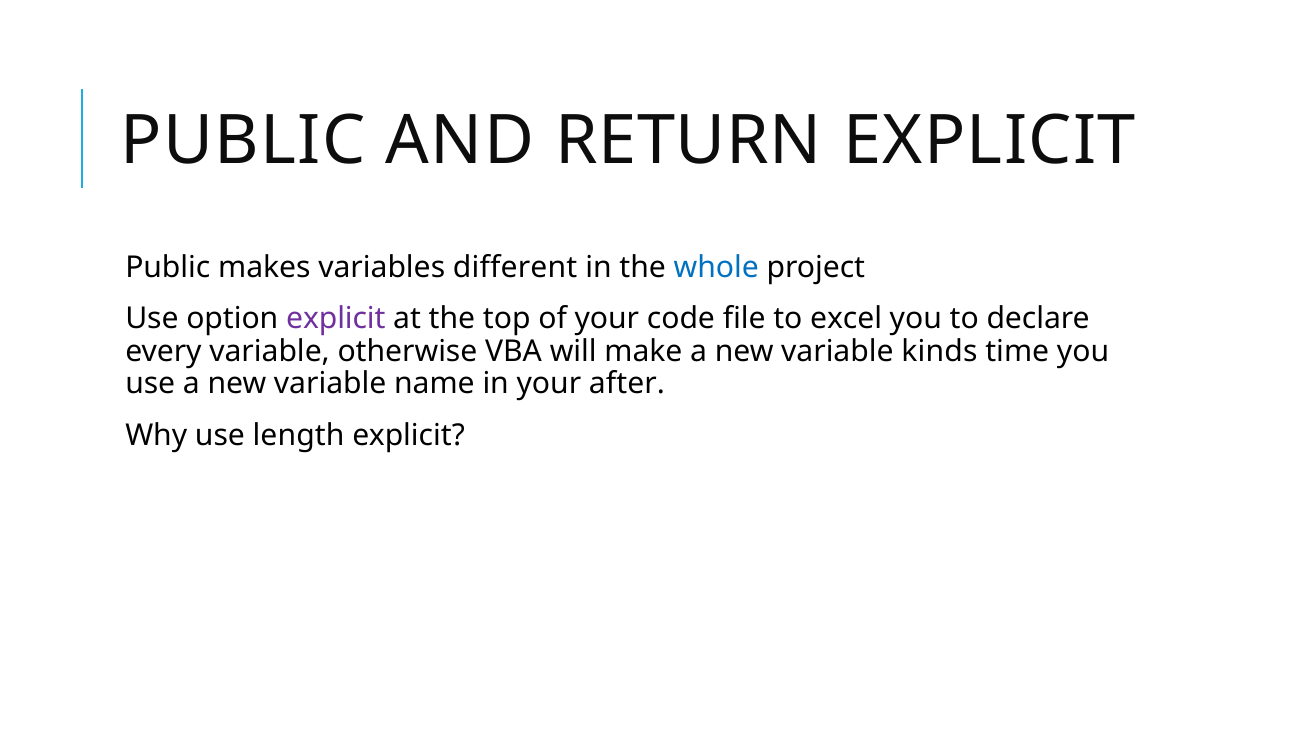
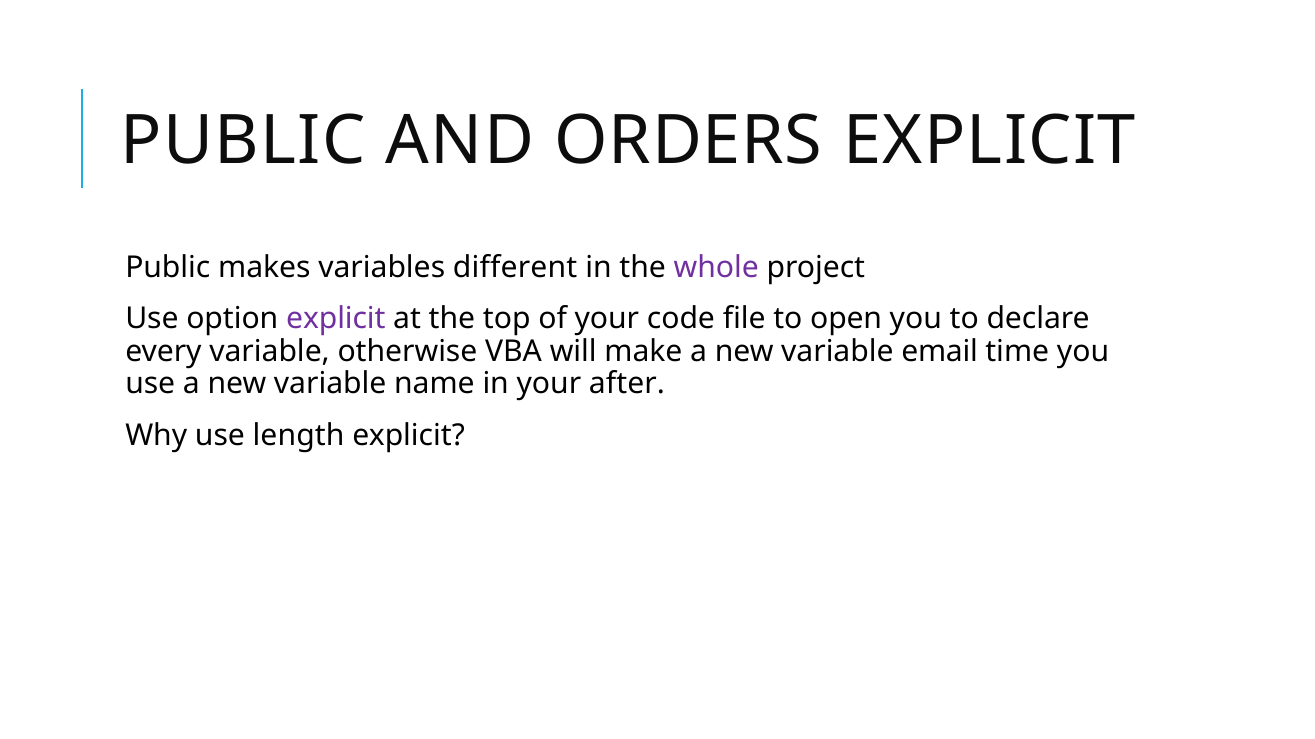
RETURN: RETURN -> ORDERS (689, 141)
whole colour: blue -> purple (716, 268)
excel: excel -> open (846, 319)
kinds: kinds -> email (940, 352)
